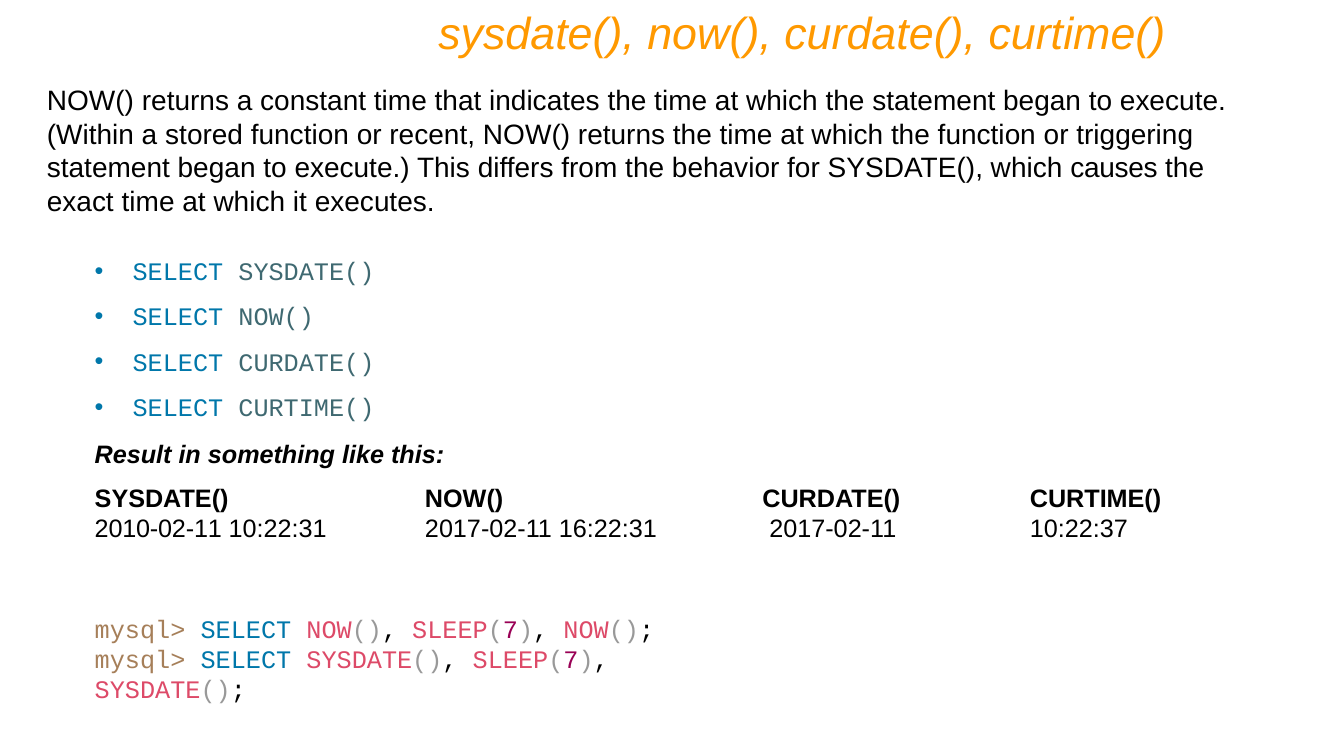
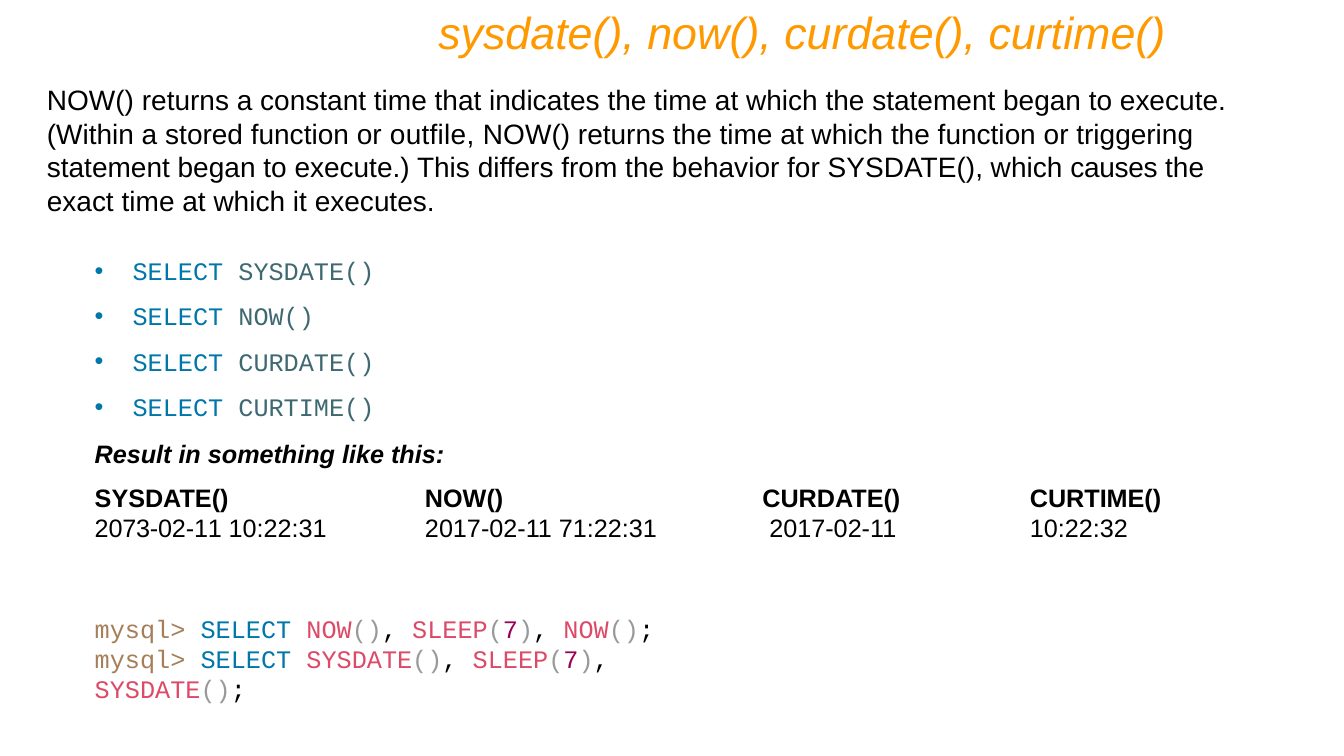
recent: recent -> outfile (432, 135)
2010-02-11: 2010-02-11 -> 2073-02-11 (158, 529)
16:22:31: 16:22:31 -> 71:22:31 (608, 529)
10:22:37: 10:22:37 -> 10:22:32 (1079, 529)
